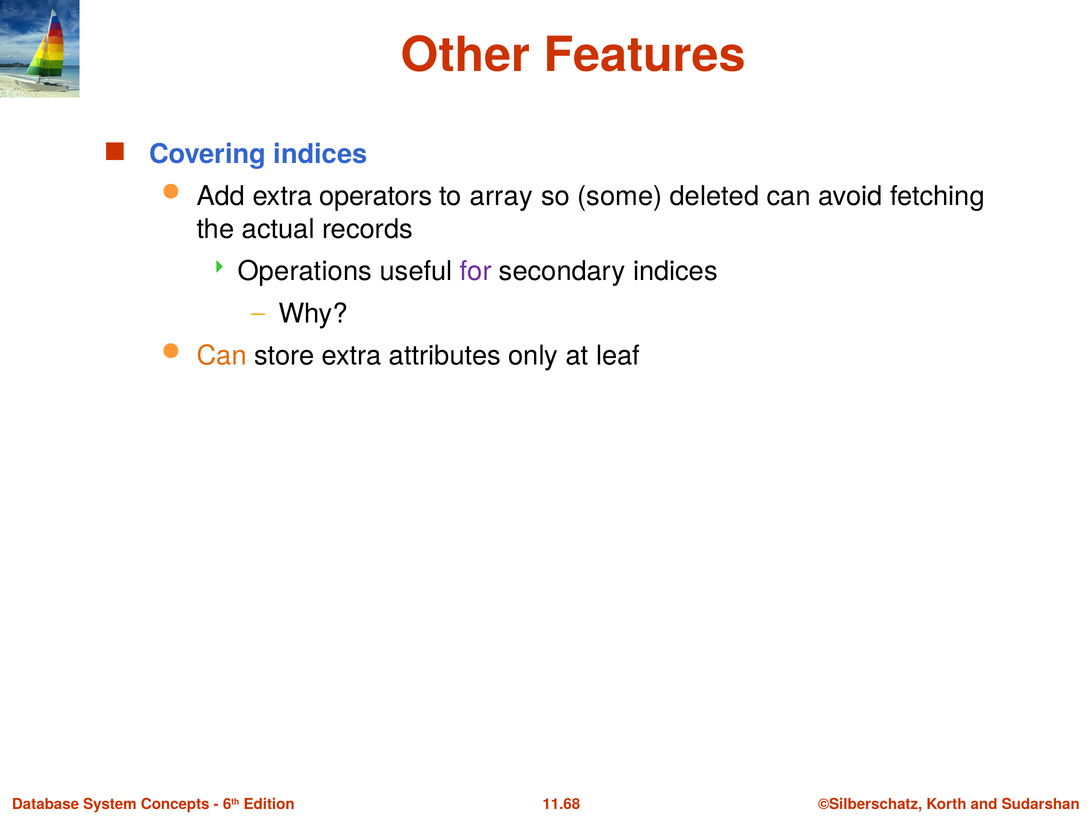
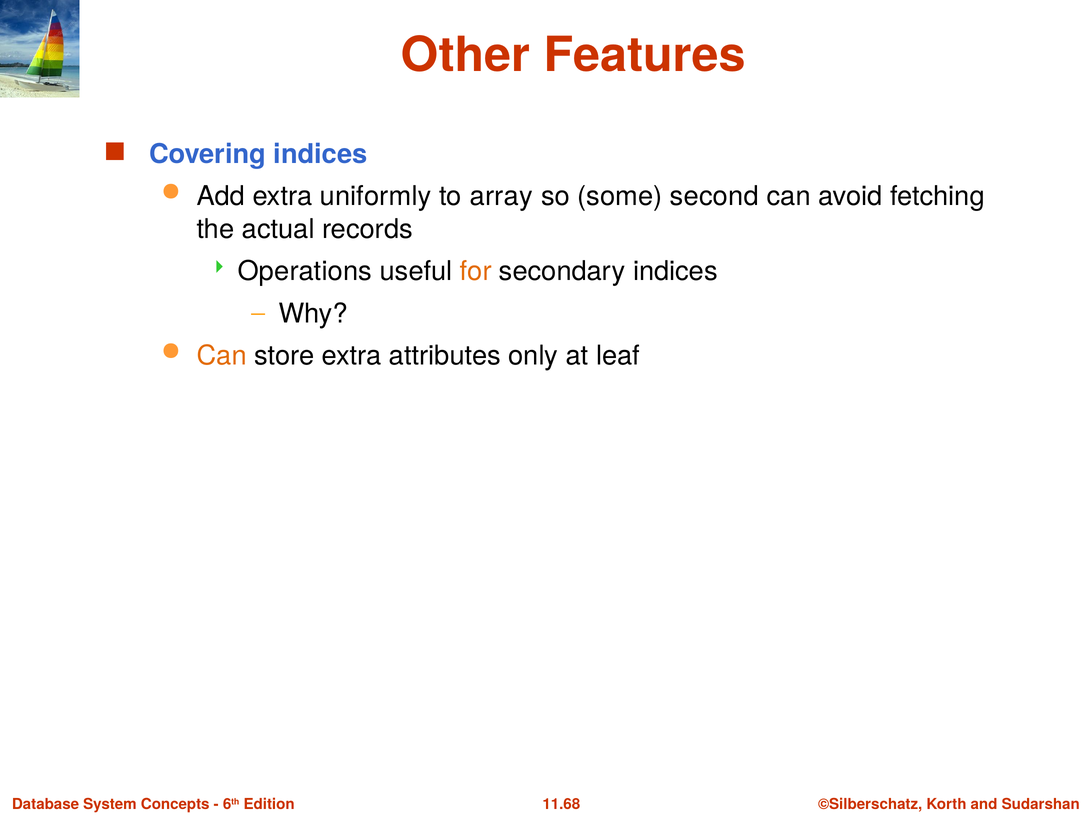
operators: operators -> uniformly (376, 196)
deleted: deleted -> second (714, 196)
for colour: purple -> orange (476, 271)
